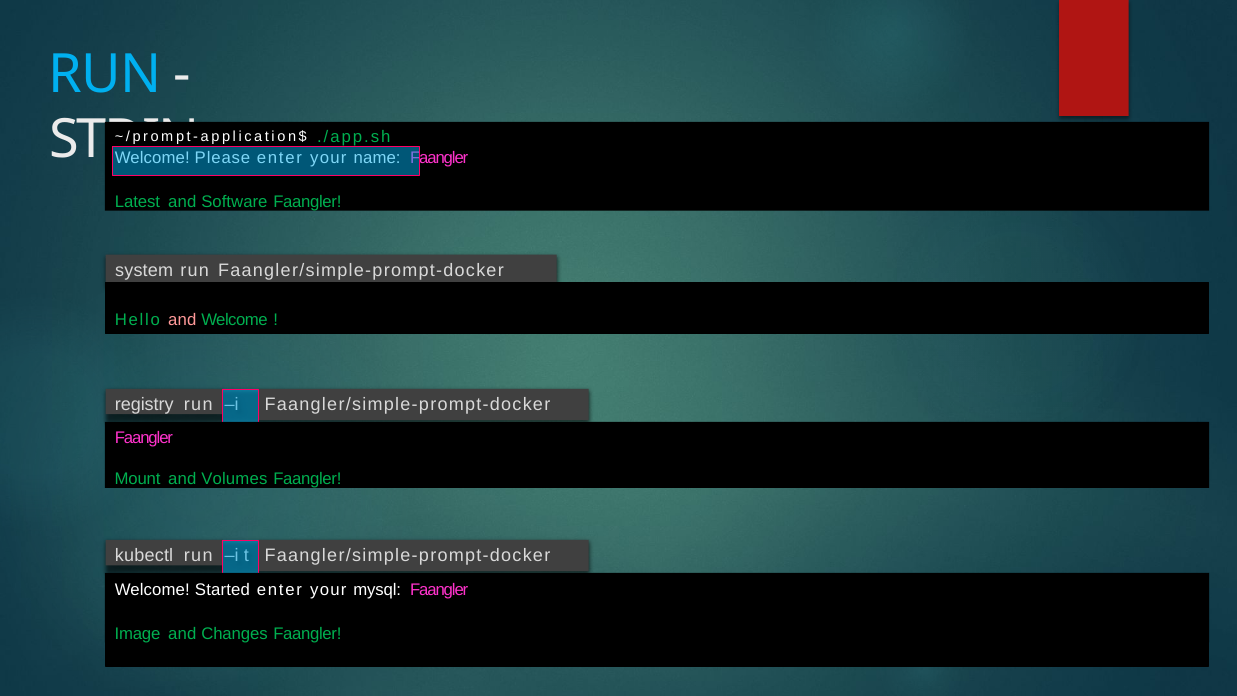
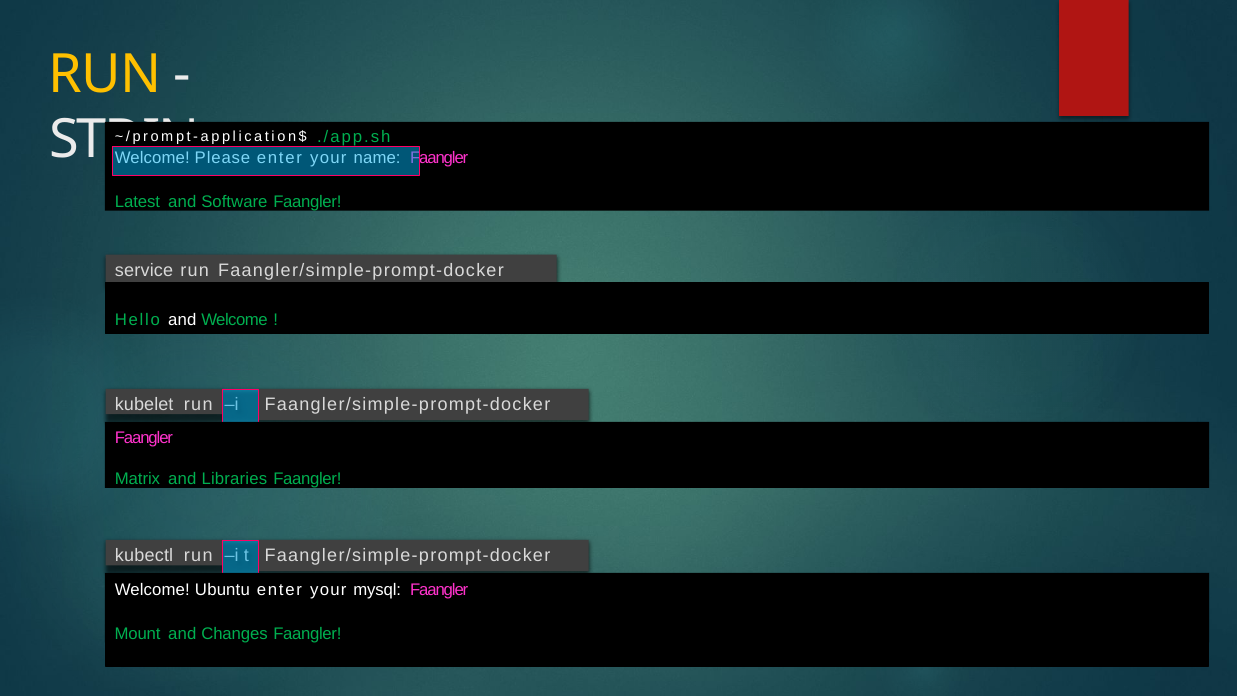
RUN colour: light blue -> yellow (105, 75)
system: system -> service (144, 270)
and colour: pink -> white (182, 320)
registry: registry -> kubelet (144, 405)
Mount: Mount -> Matrix (137, 479)
Volumes: Volumes -> Libraries (234, 479)
Started: Started -> Ubuntu (222, 590)
Image: Image -> Mount (138, 633)
